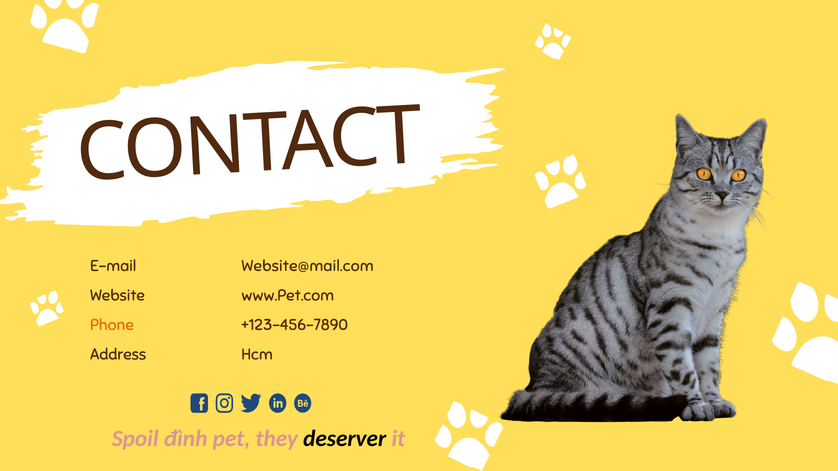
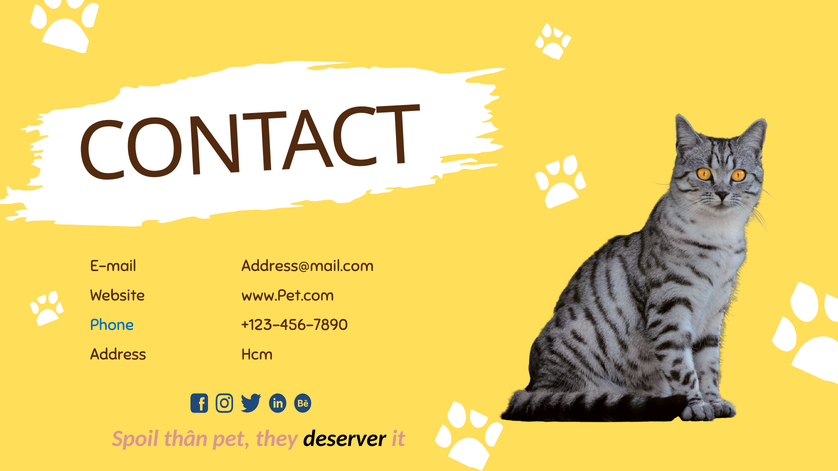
Website@mail.com: Website@mail.com -> Address@mail.com (308, 266)
Phone colour: orange -> blue (112, 325)
đình: đình -> thân (186, 439)
